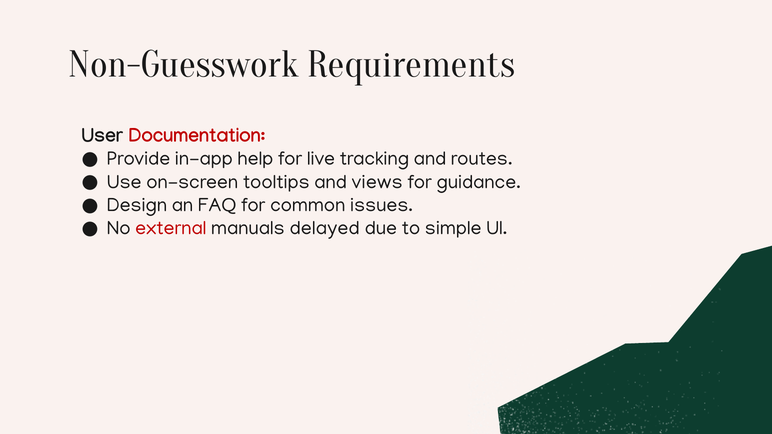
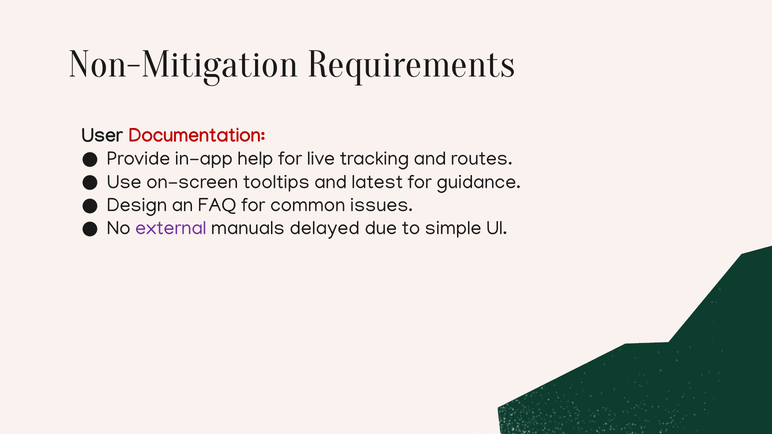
Non-Guesswork: Non-Guesswork -> Non-Mitigation (183, 64)
views: views -> latest (377, 182)
external colour: red -> purple (171, 228)
